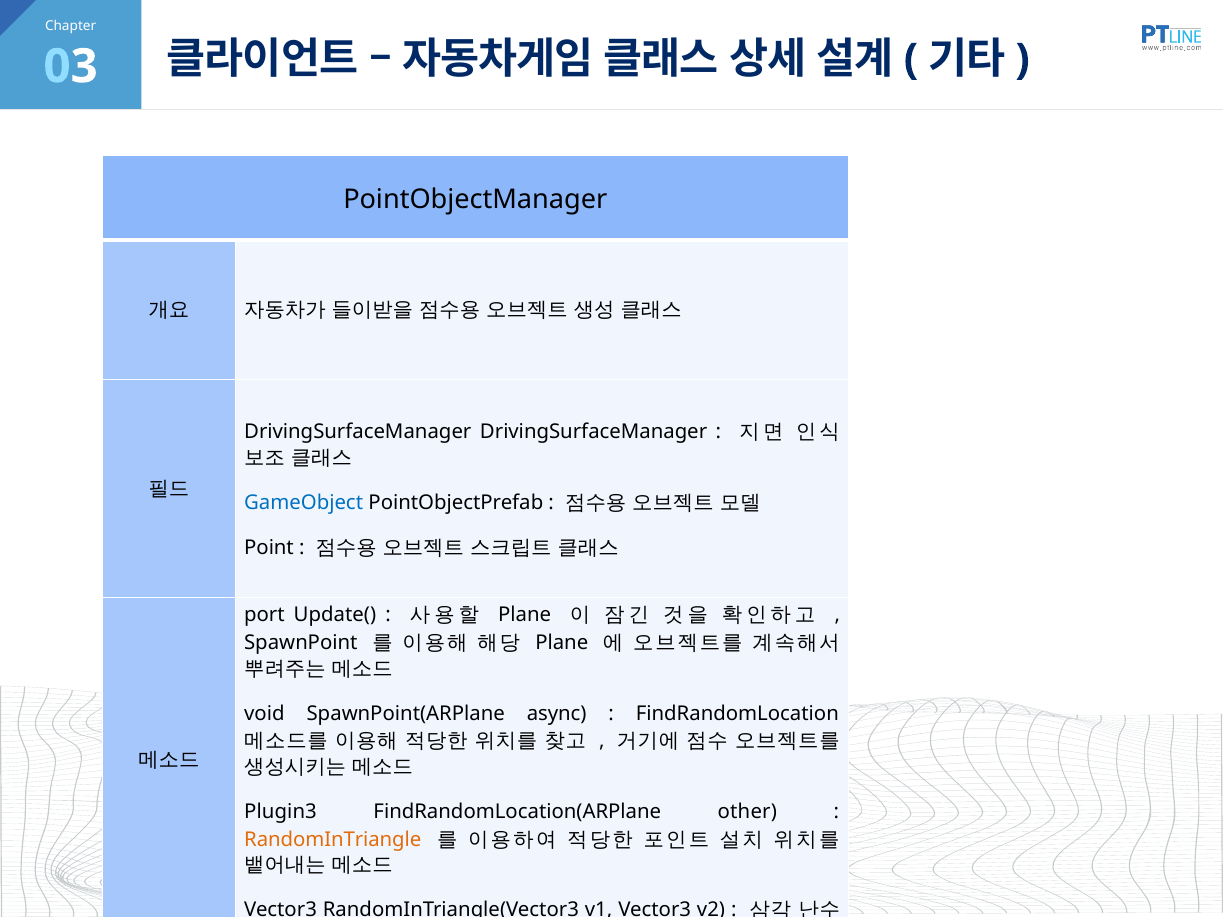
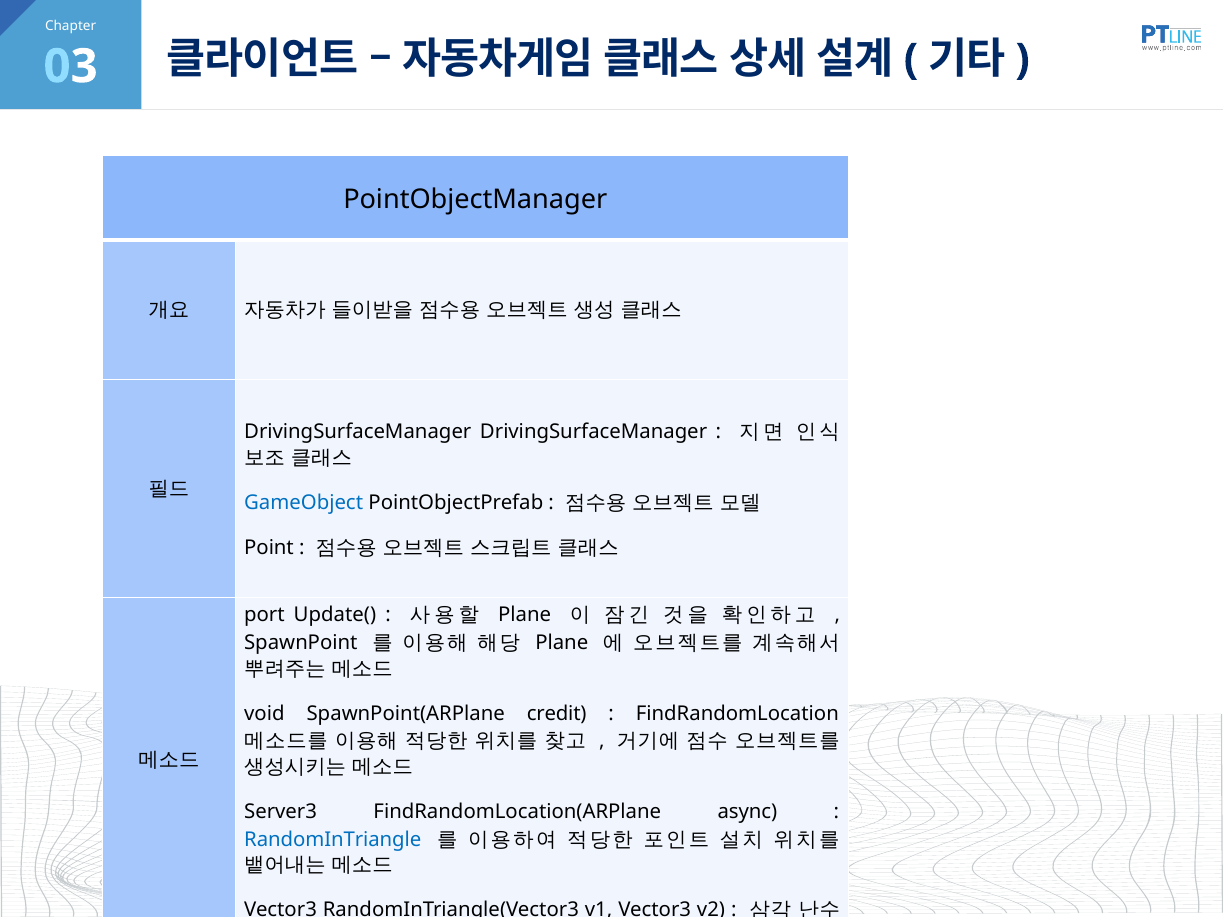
async: async -> credit (557, 714)
Plugin3: Plugin3 -> Server3 (281, 812)
other: other -> async (747, 812)
RandomInTriangle colour: orange -> blue (333, 840)
